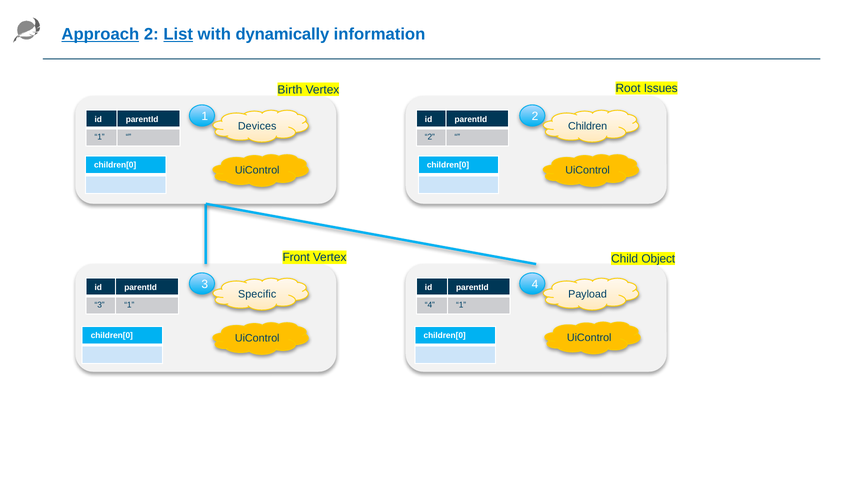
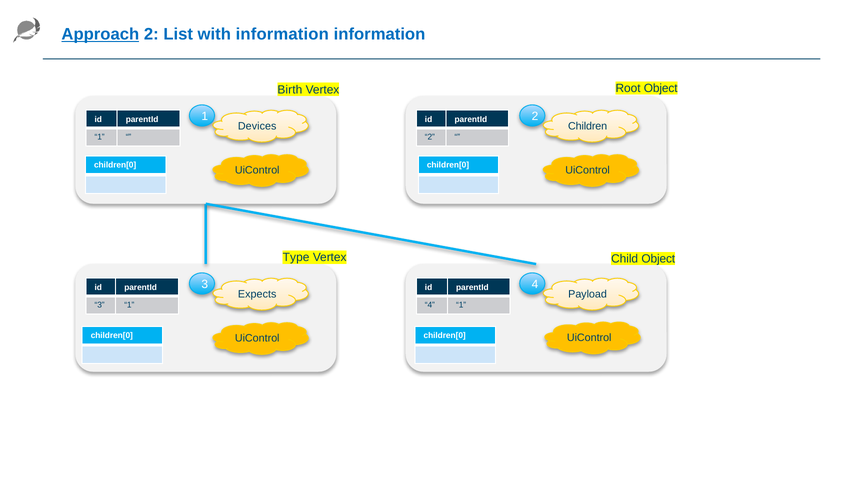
List underline: present -> none (178, 34)
with dynamically: dynamically -> information (282, 34)
Root Issues: Issues -> Object (661, 88)
Front: Front -> Type (296, 257)
Specific: Specific -> Expects (257, 294)
